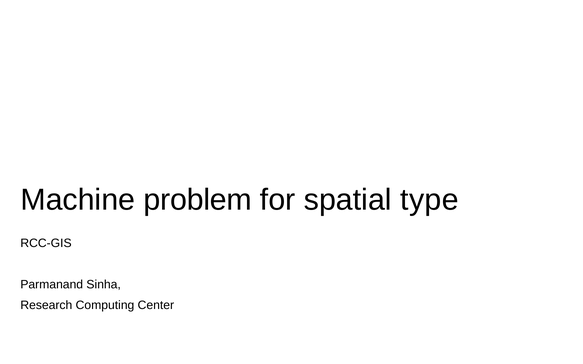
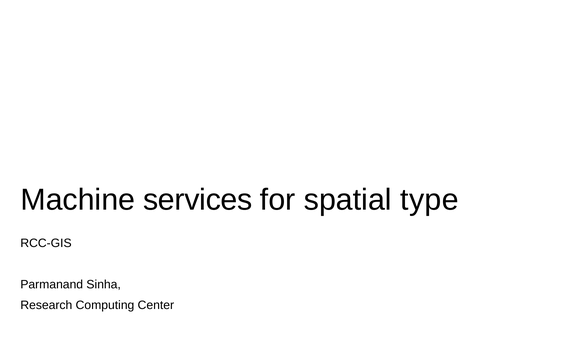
problem: problem -> services (198, 200)
